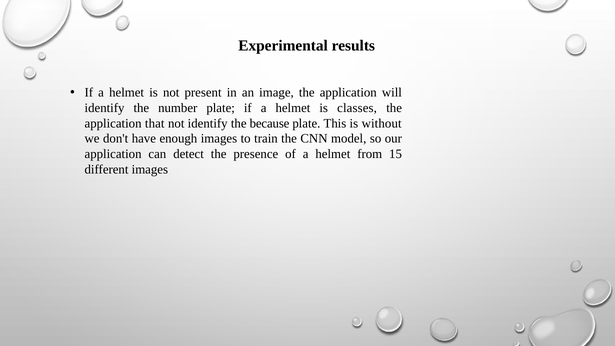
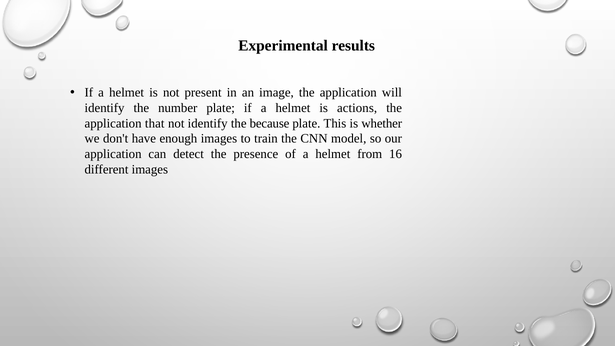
classes: classes -> actions (357, 108)
without: without -> whether (382, 123)
15: 15 -> 16 (396, 154)
